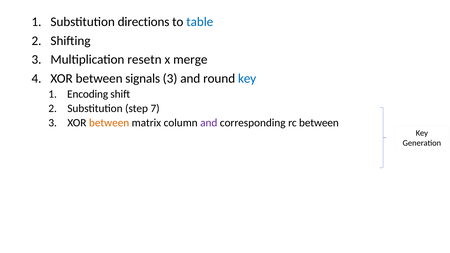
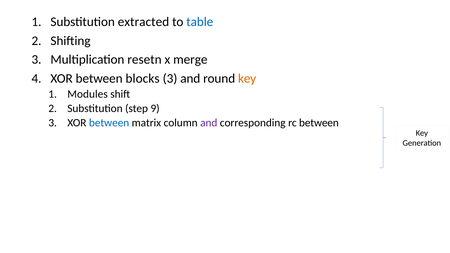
directions: directions -> extracted (143, 22)
signals: signals -> blocks (143, 79)
key colour: blue -> orange (247, 79)
Encoding: Encoding -> Modules (88, 94)
7: 7 -> 9 (155, 108)
between colour: orange -> blue (109, 123)
